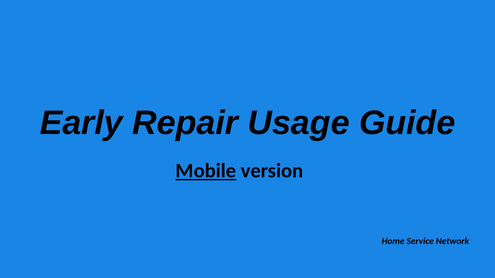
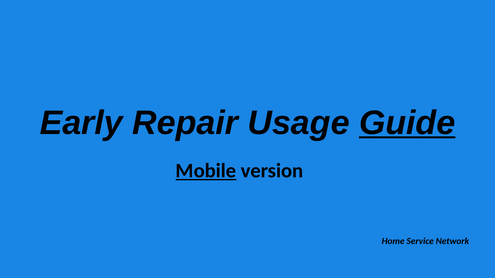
Guide underline: none -> present (407, 123)
